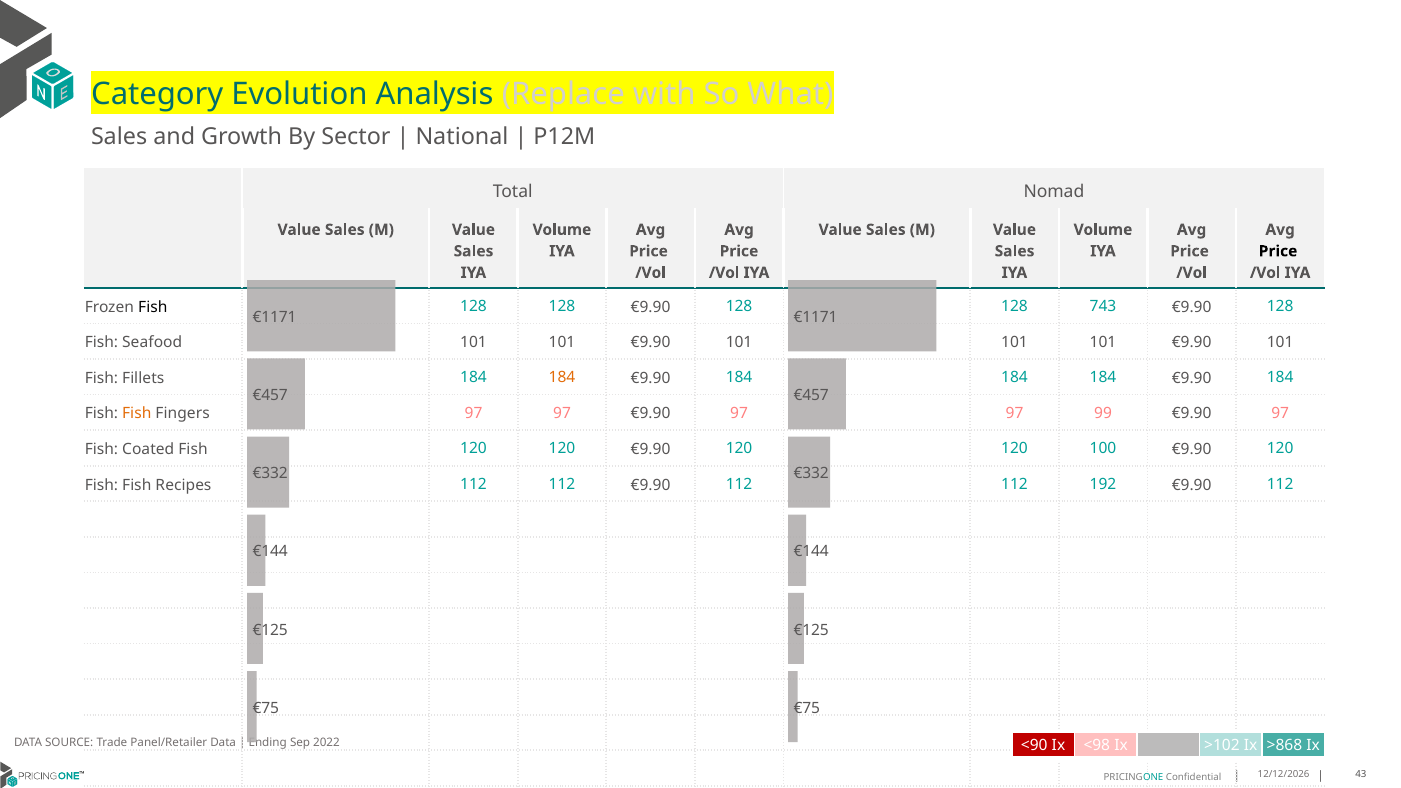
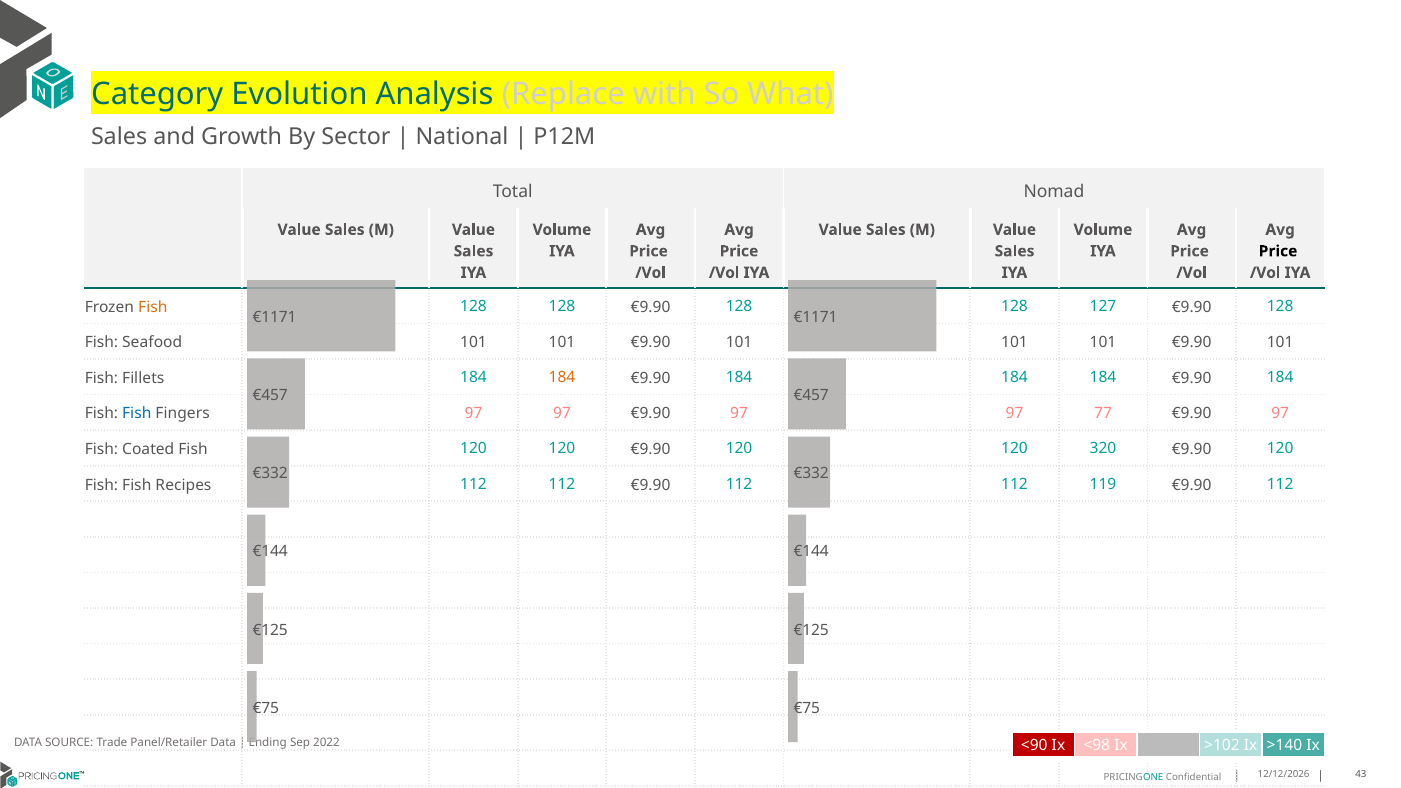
Fish colour: black -> orange (153, 307)
743: 743 -> 127 (1103, 307)
Fish colour: orange -> blue (137, 414)
99: 99 -> 77 (1103, 413)
100: 100 -> 320 (1103, 449)
192: 192 -> 119 (1103, 484)
>868: >868 -> >140 (1285, 745)
